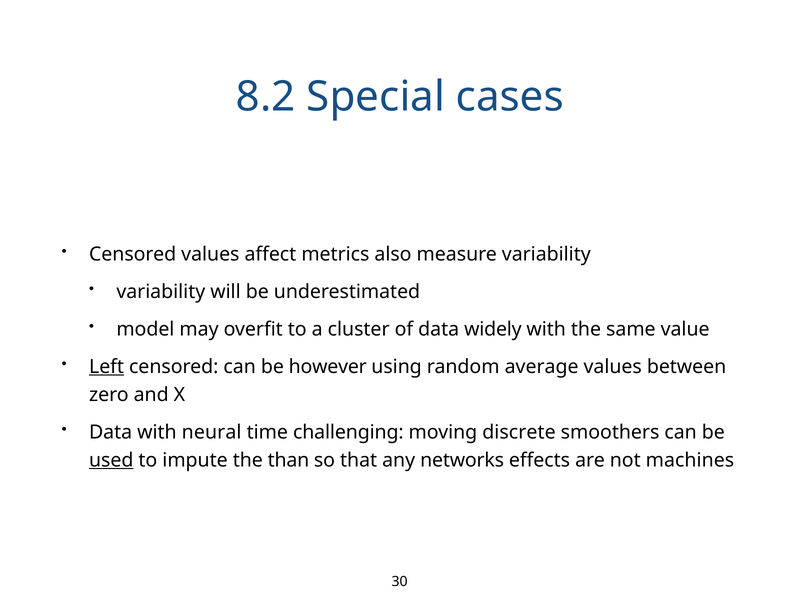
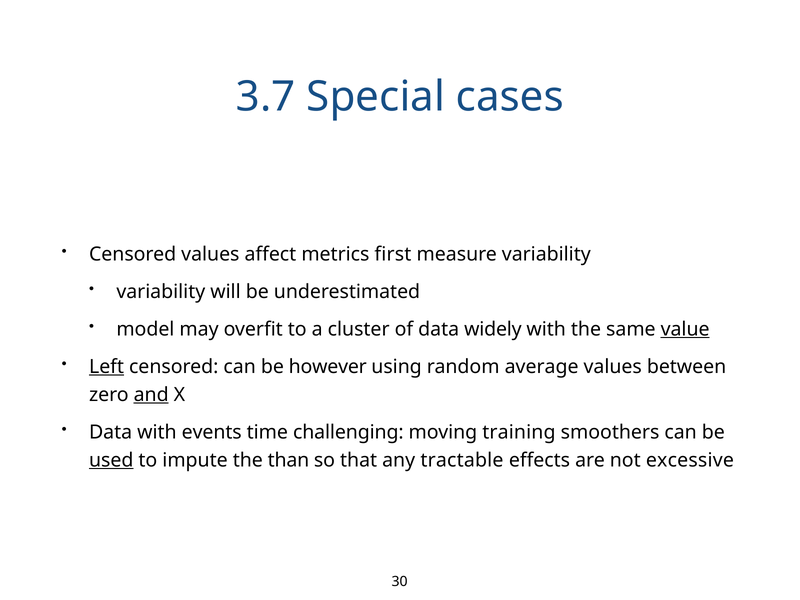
8.2: 8.2 -> 3.7 (266, 97)
also: also -> first (393, 254)
value underline: none -> present (685, 329)
and underline: none -> present (151, 395)
neural: neural -> events (212, 432)
discrete: discrete -> training (519, 432)
networks: networks -> tractable (462, 460)
machines: machines -> excessive (690, 460)
